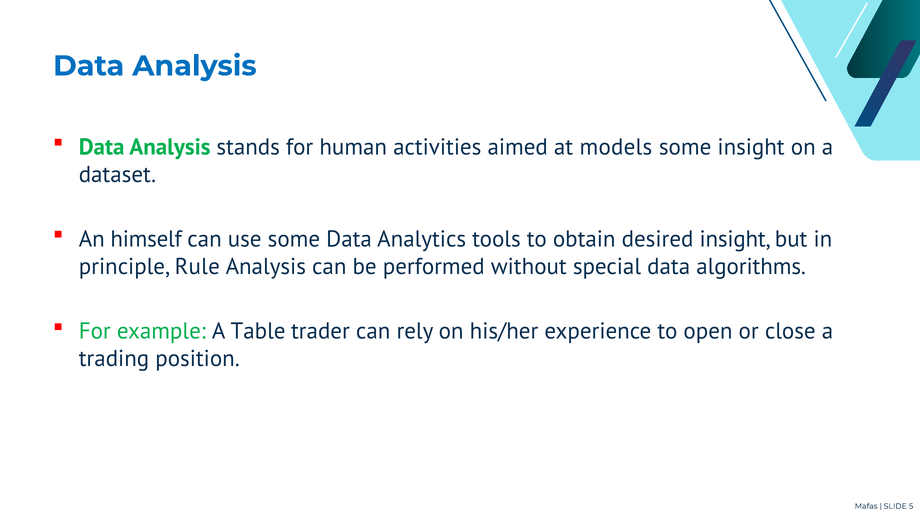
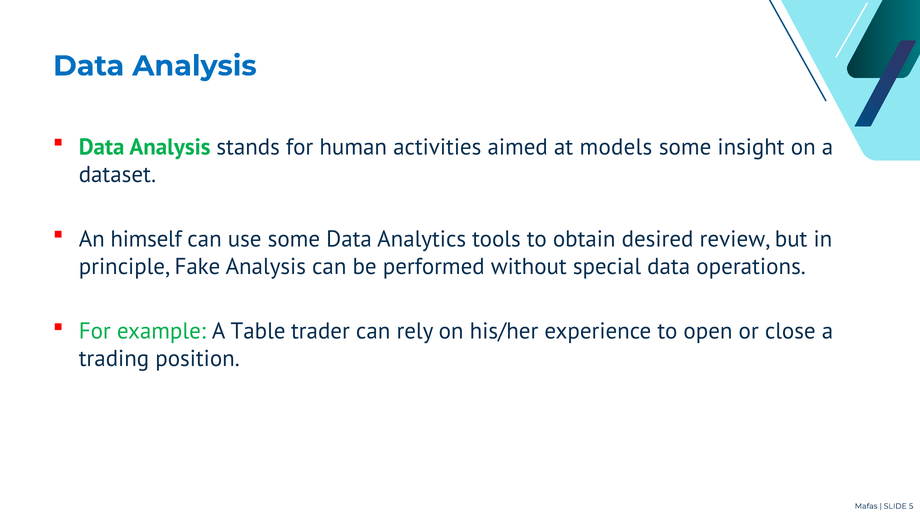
desired insight: insight -> review (735, 239)
Rule: Rule -> Fake (197, 267)
algorithms: algorithms -> operations (751, 267)
